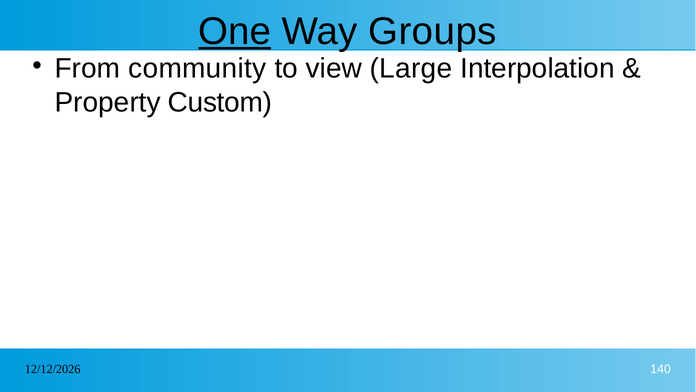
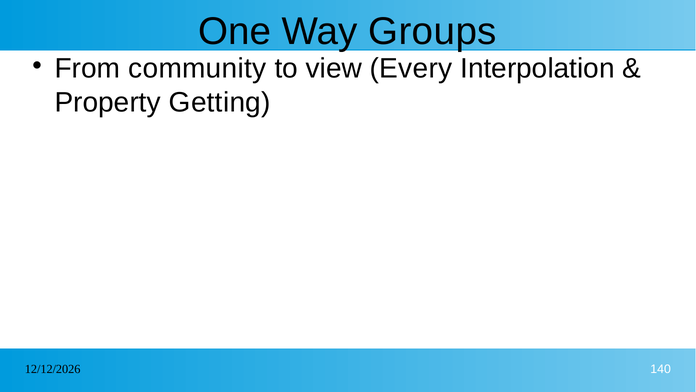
One underline: present -> none (235, 31)
Large: Large -> Every (411, 69)
Custom: Custom -> Getting (220, 102)
